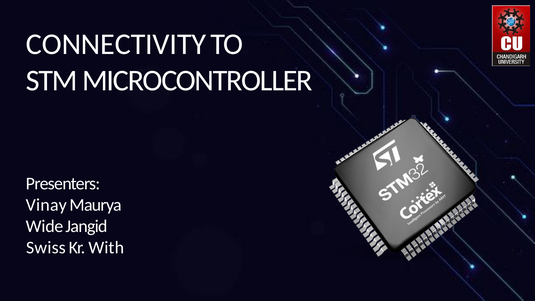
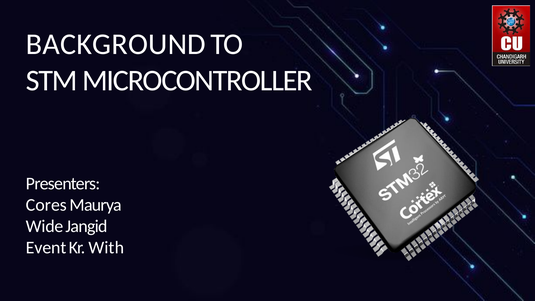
CONNECTIVITY: CONNECTIVITY -> BACKGROUND (116, 44)
Vinay: Vinay -> Cores (46, 205)
Swiss: Swiss -> Event (46, 248)
